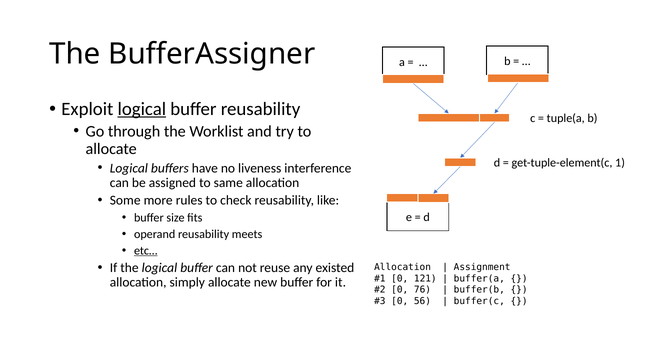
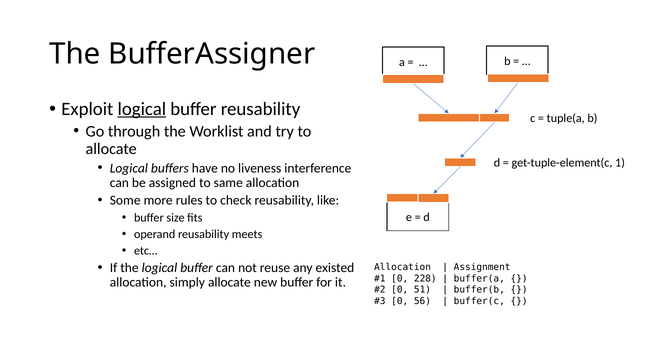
etc… underline: present -> none (146, 251)
121: 121 -> 228 (425, 279)
76: 76 -> 51 (422, 290)
